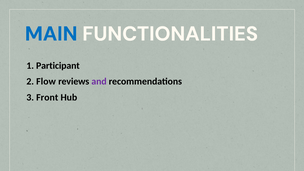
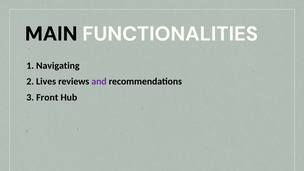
MAIN colour: blue -> black (51, 34)
Participant: Participant -> Navigating (58, 66)
Flow: Flow -> Lives (46, 82)
